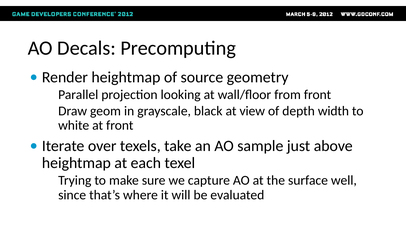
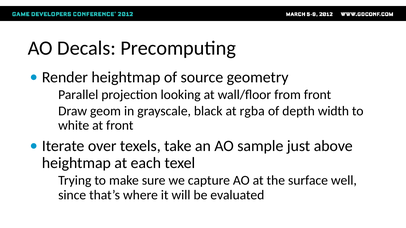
view: view -> rgba (252, 111)
